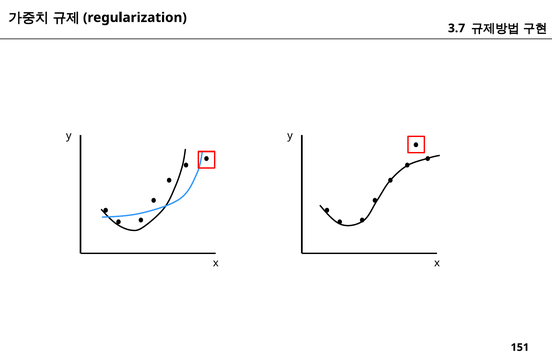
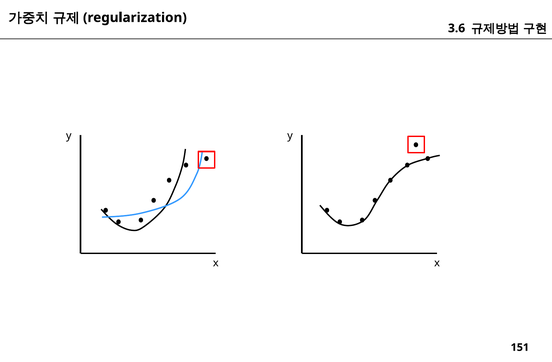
3.7: 3.7 -> 3.6 (457, 28)
